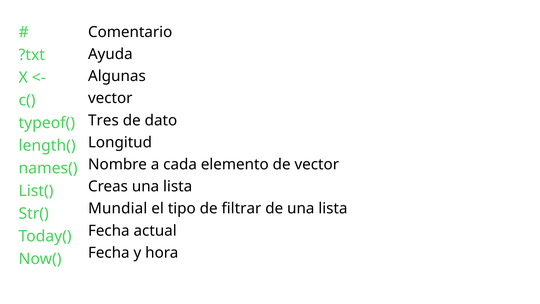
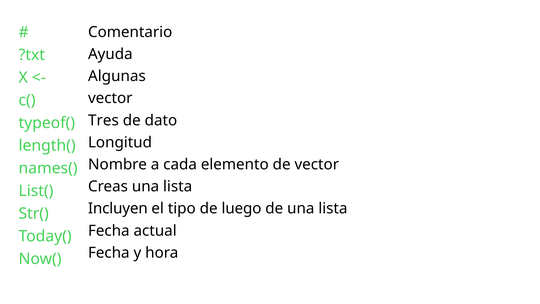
Mundial: Mundial -> Incluyen (118, 208)
filtrar: filtrar -> luego (242, 208)
